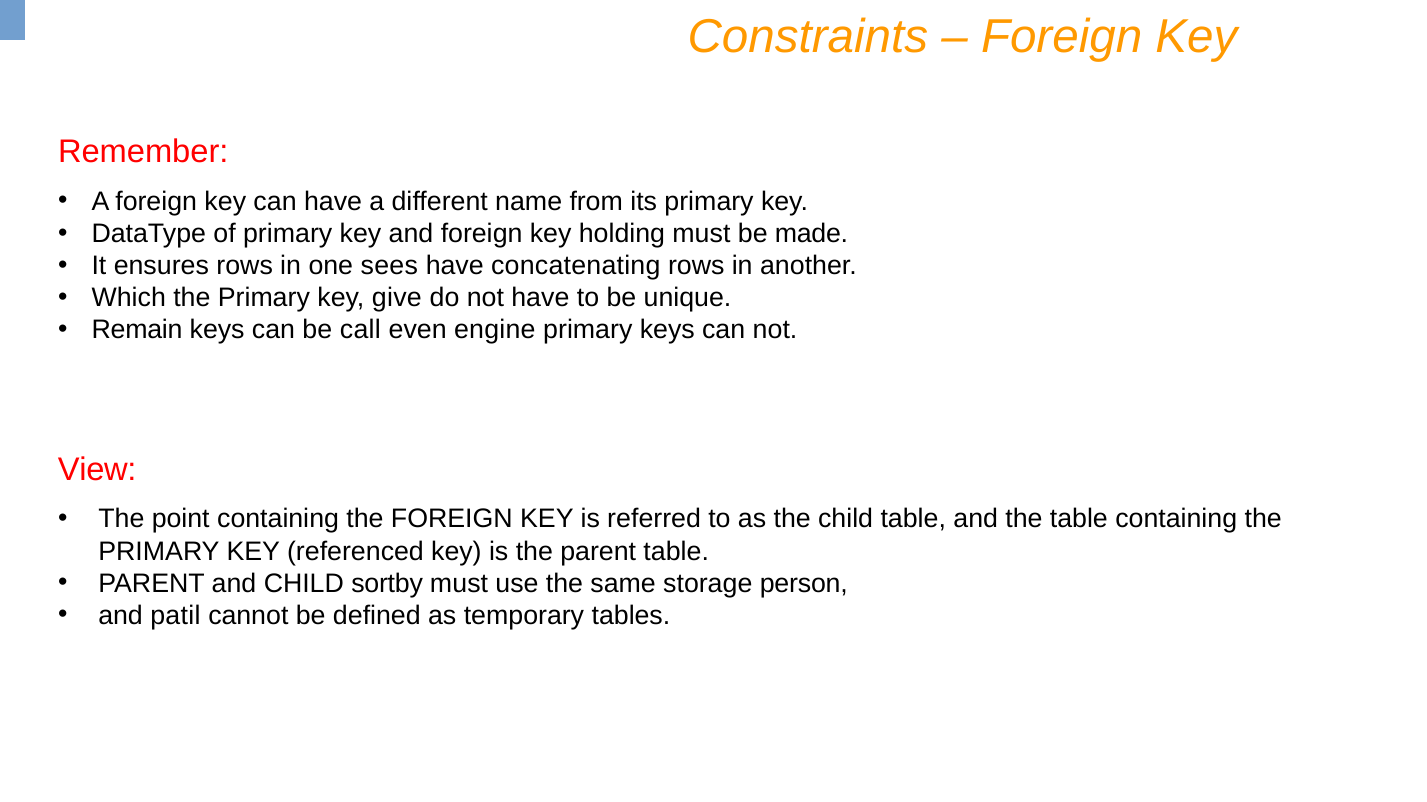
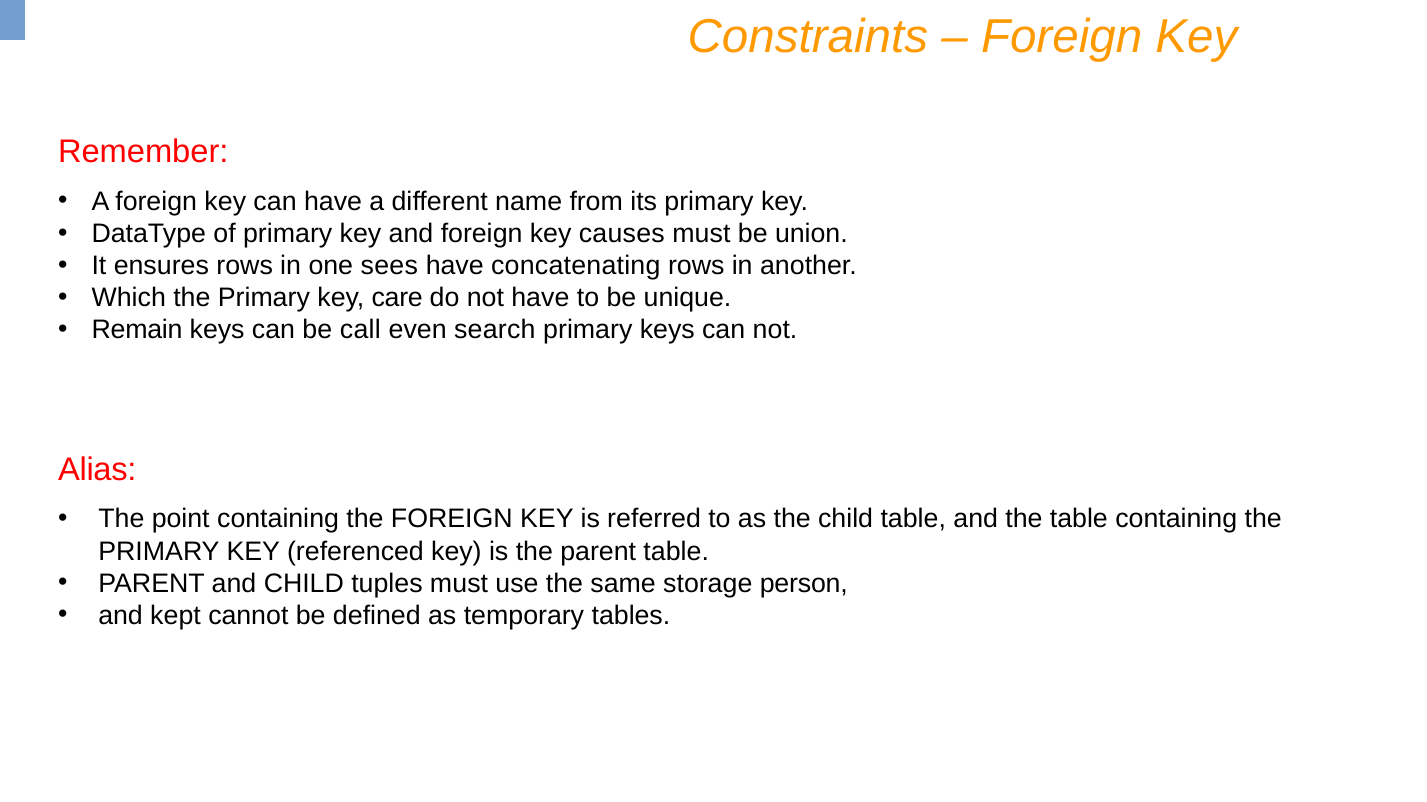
holding: holding -> causes (622, 234)
made: made -> union (811, 234)
give: give -> care (397, 298)
engine: engine -> search (495, 330)
View: View -> Alias (97, 470)
sortby: sortby -> tuples (387, 584)
patil: patil -> kept (176, 616)
